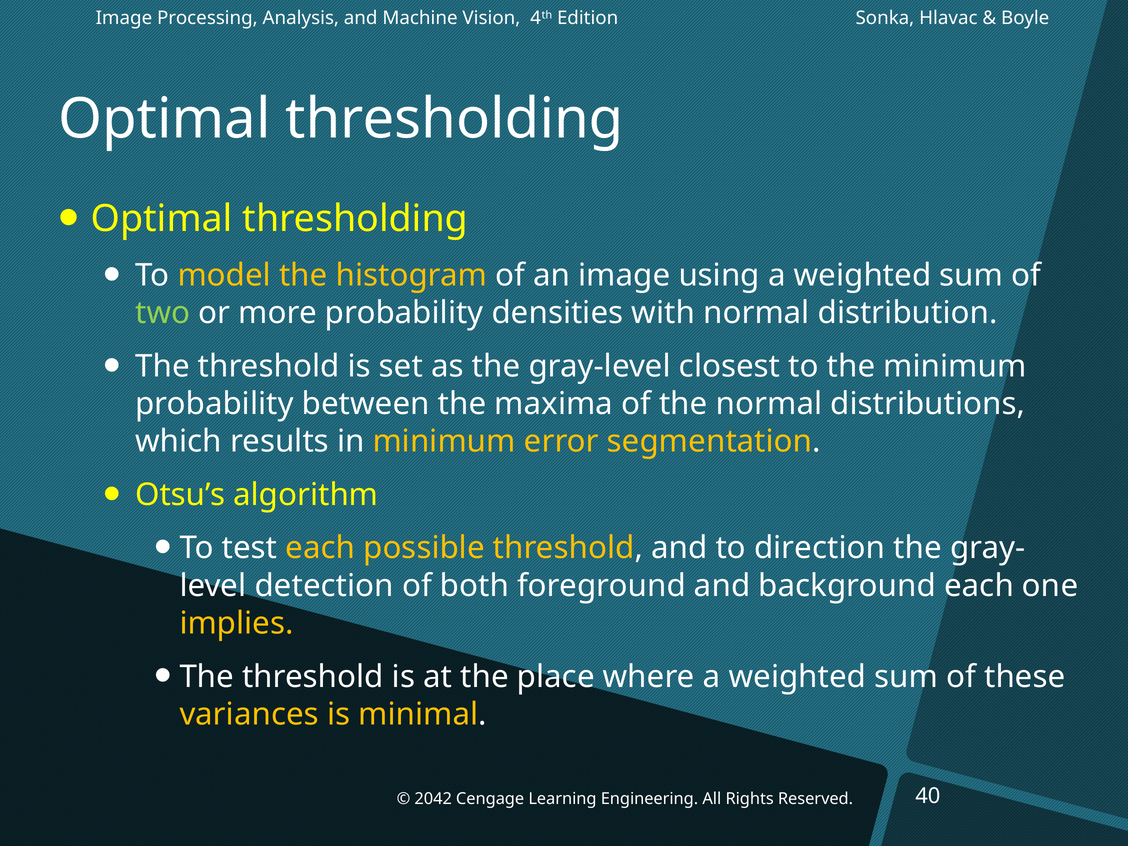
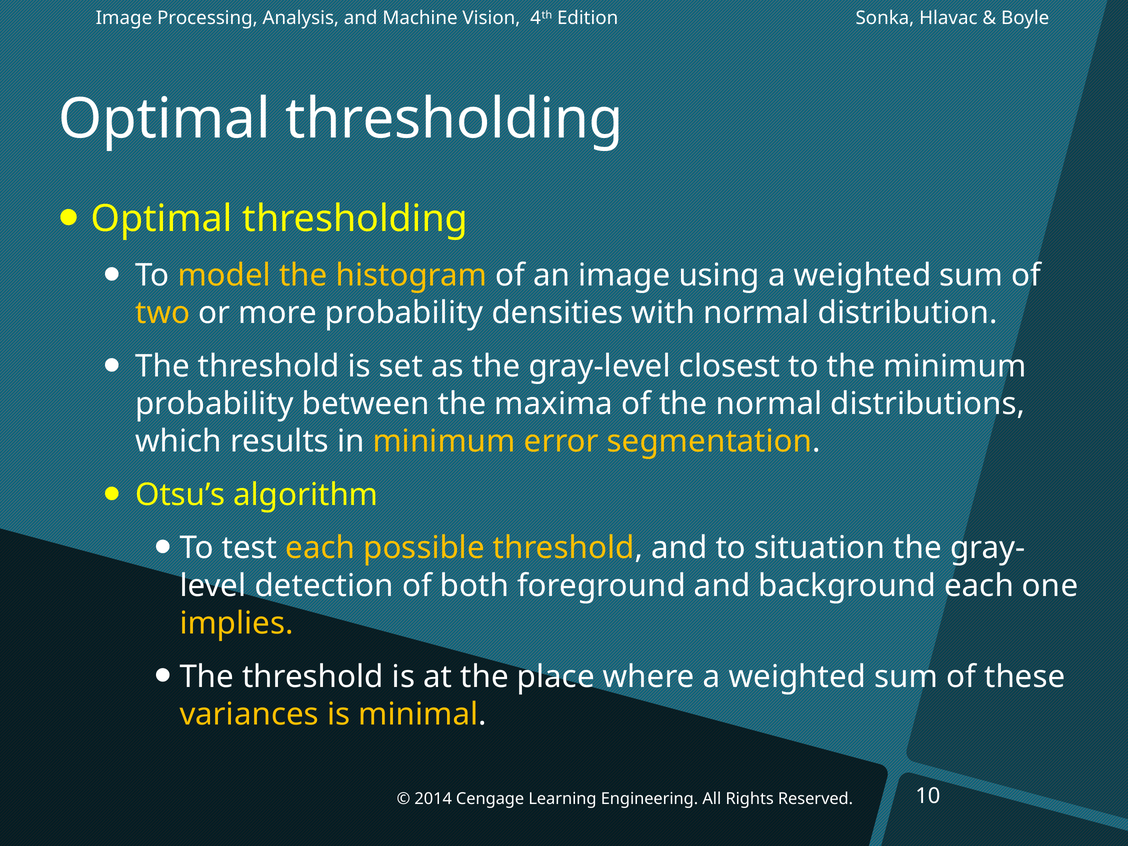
two colour: light green -> yellow (163, 313)
direction: direction -> situation (820, 548)
2042: 2042 -> 2014 (433, 799)
40: 40 -> 10 (928, 796)
